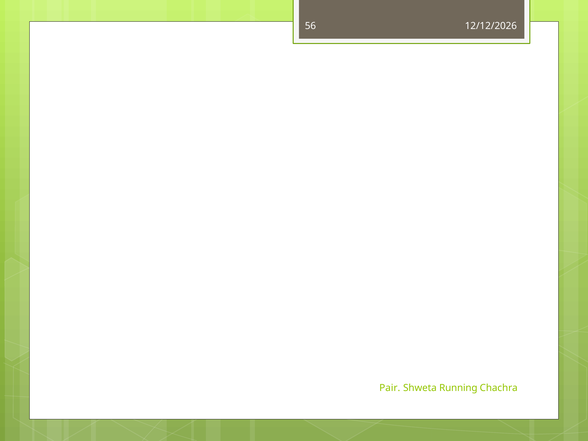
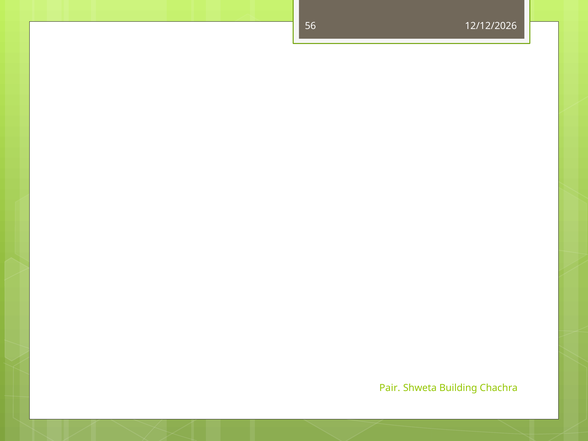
Running: Running -> Building (458, 388)
